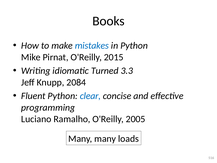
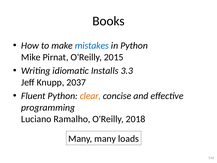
Turned: Turned -> Installs (105, 71)
2084: 2084 -> 2037 (76, 82)
clear colour: blue -> orange (90, 96)
2005: 2005 -> 2018 (136, 119)
